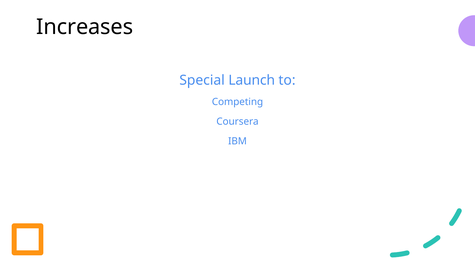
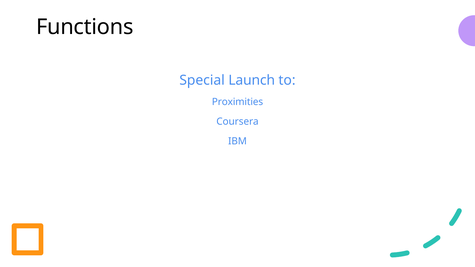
Increases: Increases -> Functions (85, 27)
Competing: Competing -> Proximities (238, 102)
